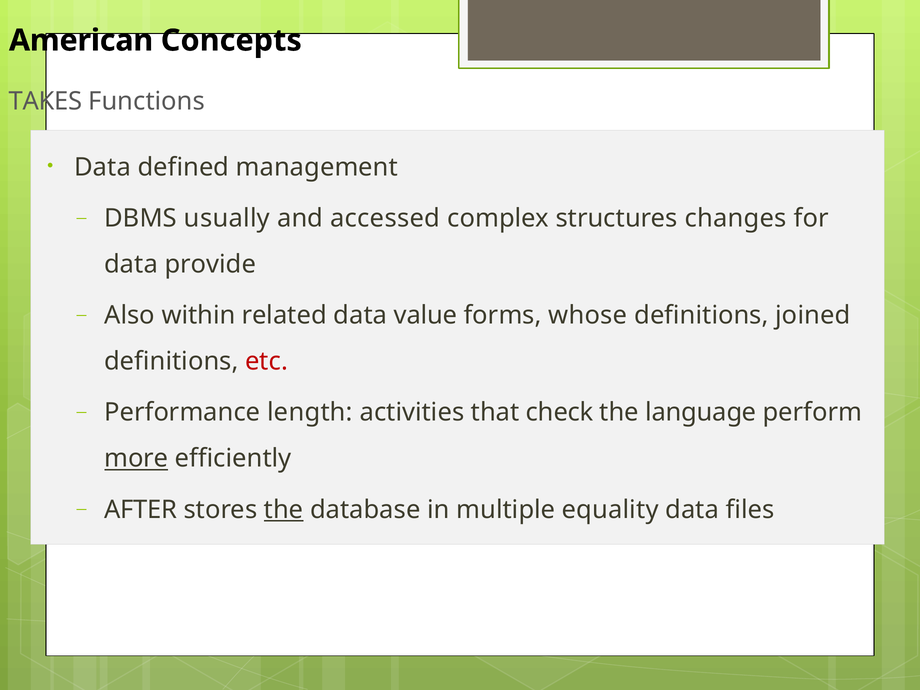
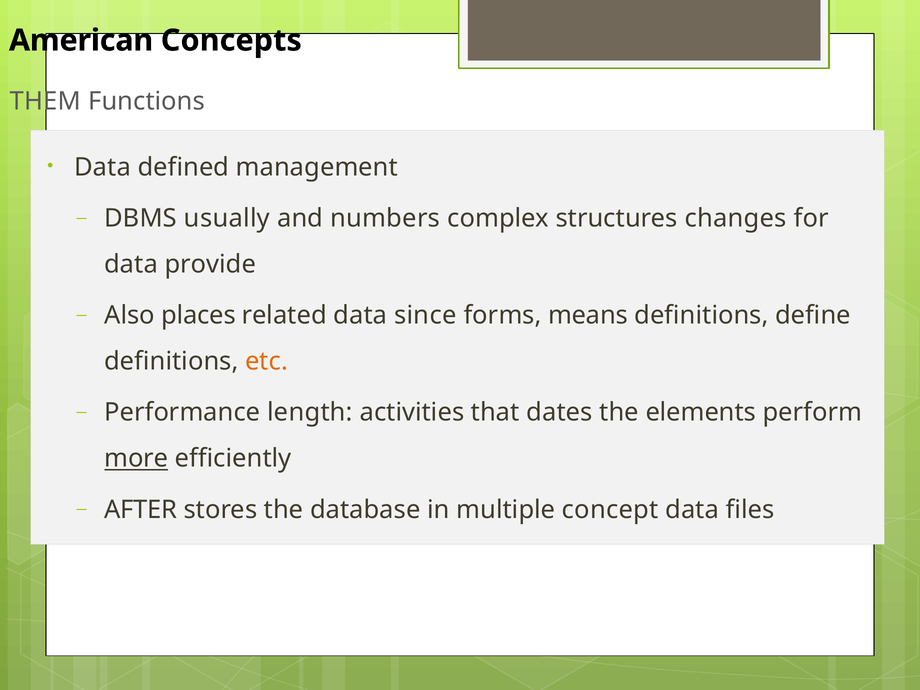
TAKES: TAKES -> THEM (45, 101)
accessed: accessed -> numbers (385, 218)
within: within -> places (199, 315)
value: value -> since (425, 315)
whose: whose -> means (588, 315)
joined: joined -> define (813, 315)
etc colour: red -> orange (266, 361)
check: check -> dates (559, 413)
language: language -> elements (701, 413)
the underline: present -> none (284, 510)
equality: equality -> concept (610, 510)
